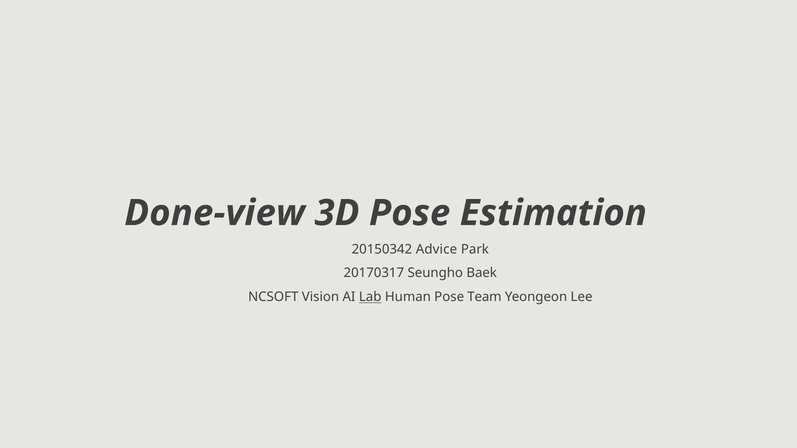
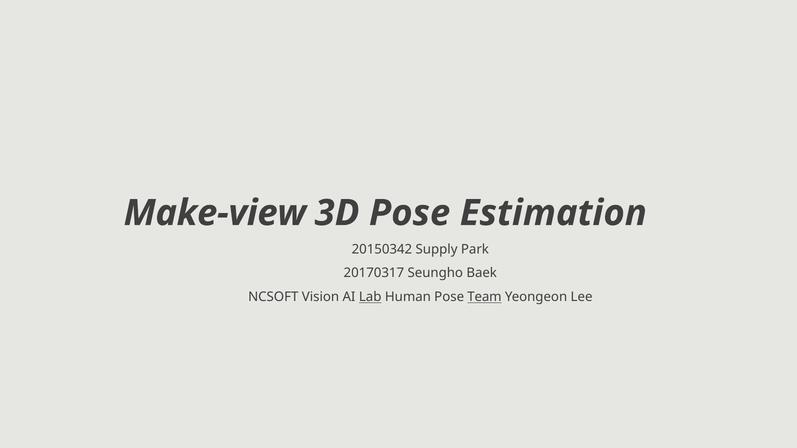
Done-view: Done-view -> Make-view (215, 213)
Advice: Advice -> Supply (437, 249)
Team underline: none -> present (484, 297)
